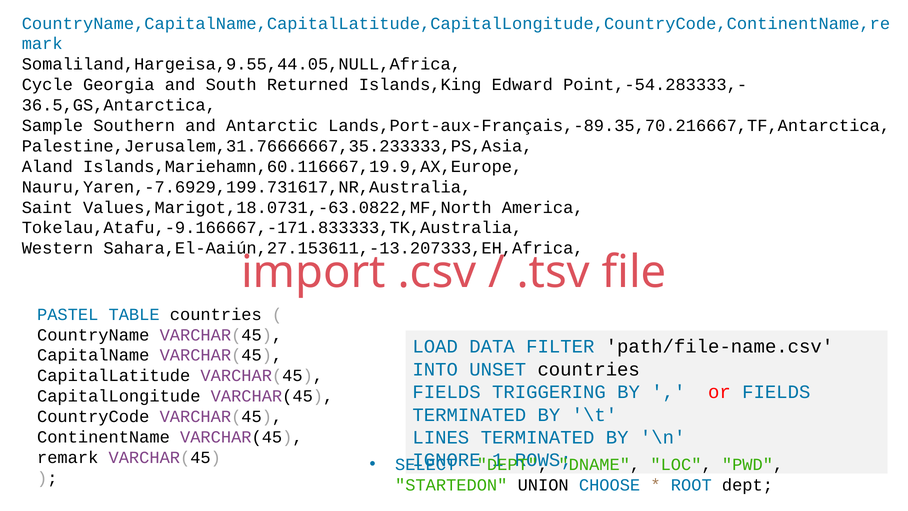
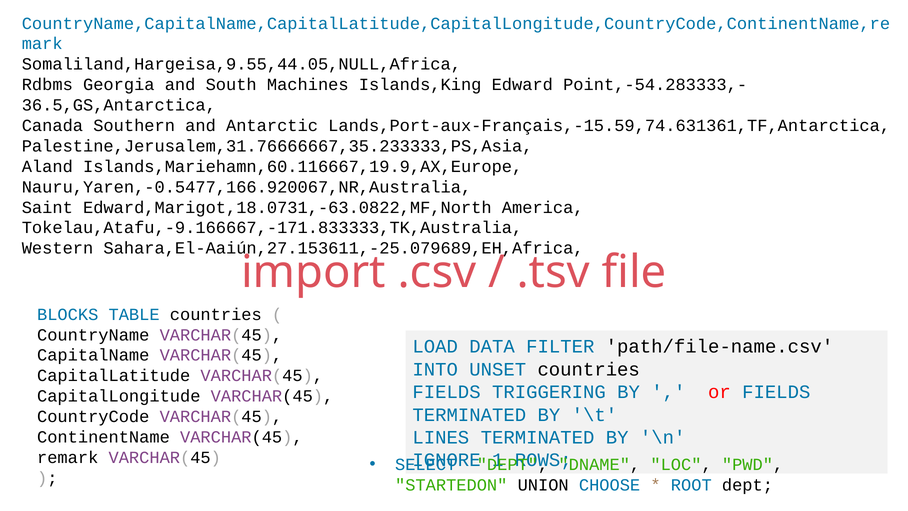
Cycle: Cycle -> Rdbms (47, 85)
Returned: Returned -> Machines (308, 85)
Sample: Sample -> Canada (52, 126)
Lands,Port-aux-Français,-89.35,70.216667,TF,Antarctica: Lands,Port-aux-Français,-89.35,70.216667,TF,Antarctica -> Lands,Port-aux-Français,-15.59,74.631361,TF,Antarctica (609, 126)
Nauru,Yaren,-7.6929,199.731617,NR,Australia: Nauru,Yaren,-7.6929,199.731617,NR,Australia -> Nauru,Yaren,-0.5477,166.920067,NR,Australia (246, 187)
Values,Marigot,18.0731,-63.0822,MF,North: Values,Marigot,18.0731,-63.0822,MF,North -> Edward,Marigot,18.0731,-63.0822,MF,North (287, 207)
Sahara,El-Aaiún,27.153611,-13.207333,EH,Africa: Sahara,El-Aaiún,27.153611,-13.207333,EH,Africa -> Sahara,El-Aaiún,27.153611,-25.079689,EH,Africa (344, 248)
PASTEL: PASTEL -> BLOCKS (68, 314)
